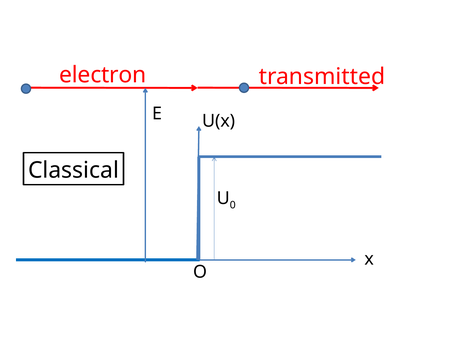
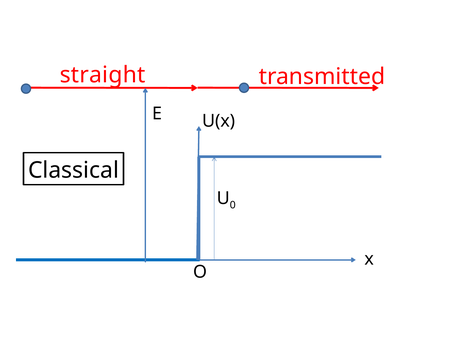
electron: electron -> straight (103, 75)
